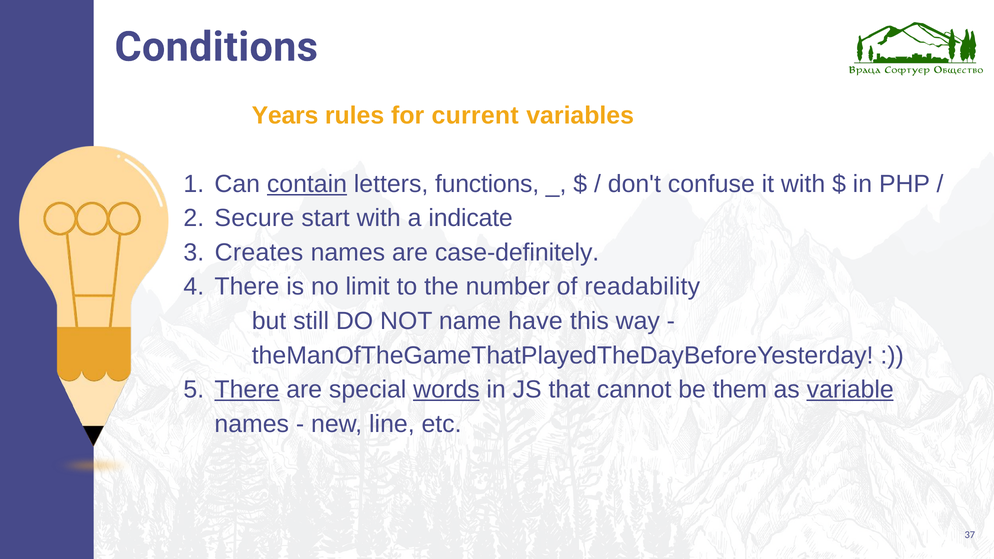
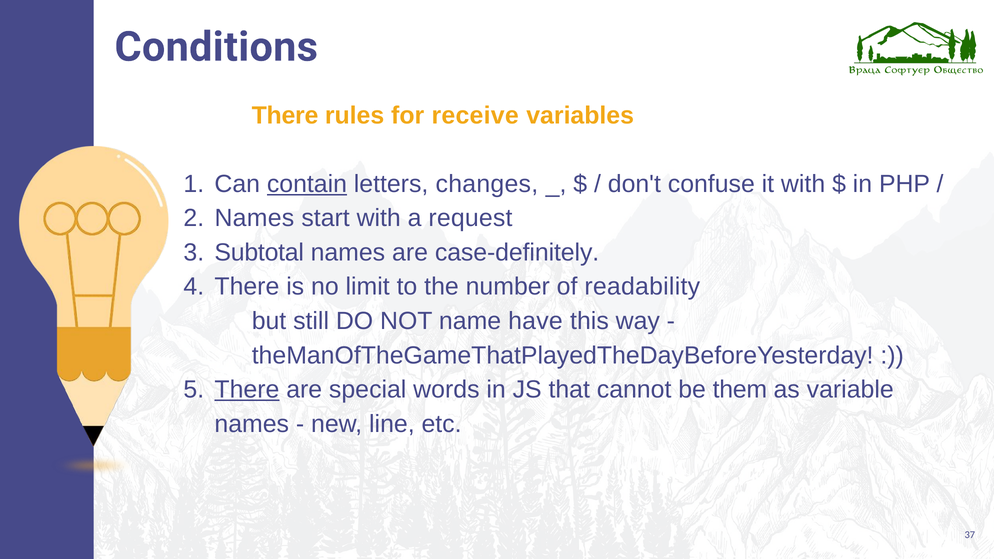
Years: Years -> There (285, 115)
current: current -> receive (475, 115)
functions: functions -> changes (487, 184)
Secure: Secure -> Names (254, 218)
indicate: indicate -> request (470, 218)
Creates: Creates -> Subtotal (259, 253)
words underline: present -> none (446, 390)
variable underline: present -> none (850, 390)
